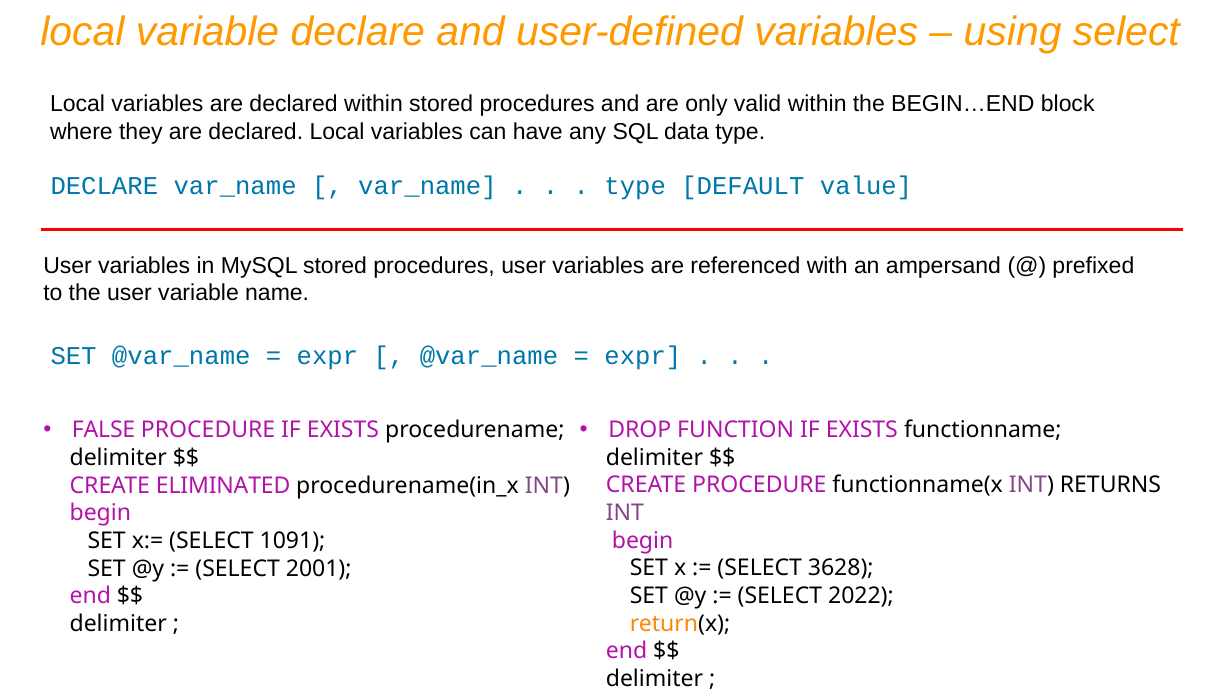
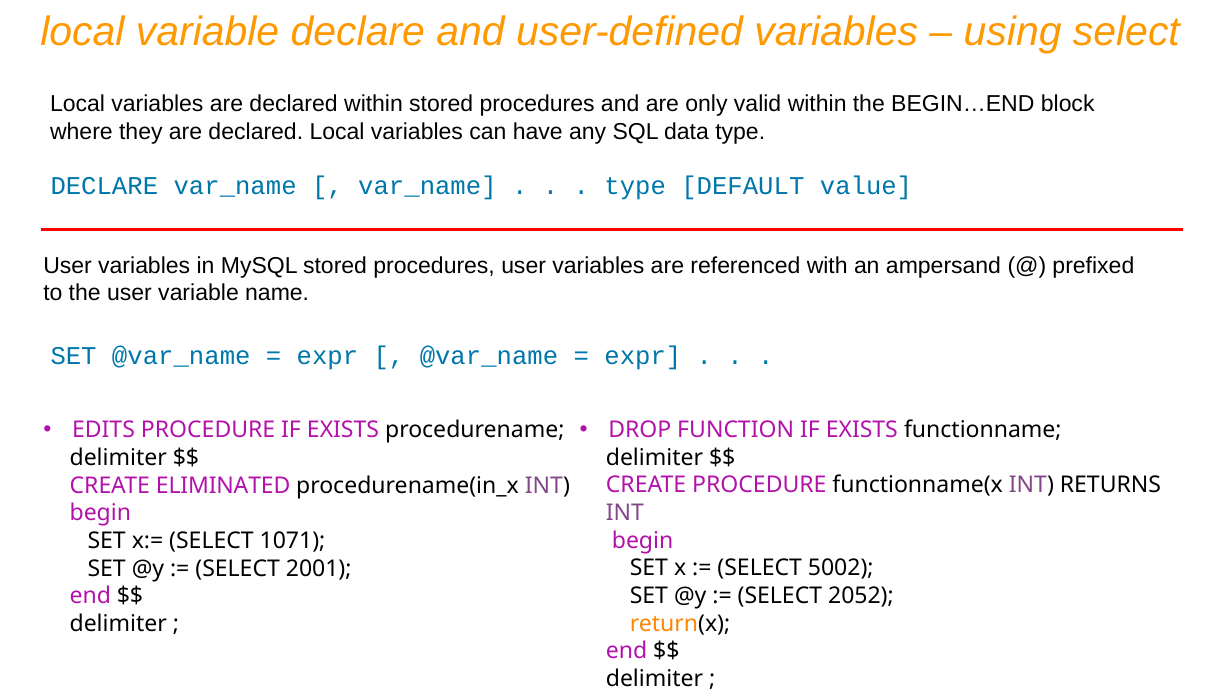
FALSE: FALSE -> EDITS (103, 430)
1091: 1091 -> 1071 (292, 541)
3628: 3628 -> 5002 (841, 568)
2022: 2022 -> 2052 (861, 596)
